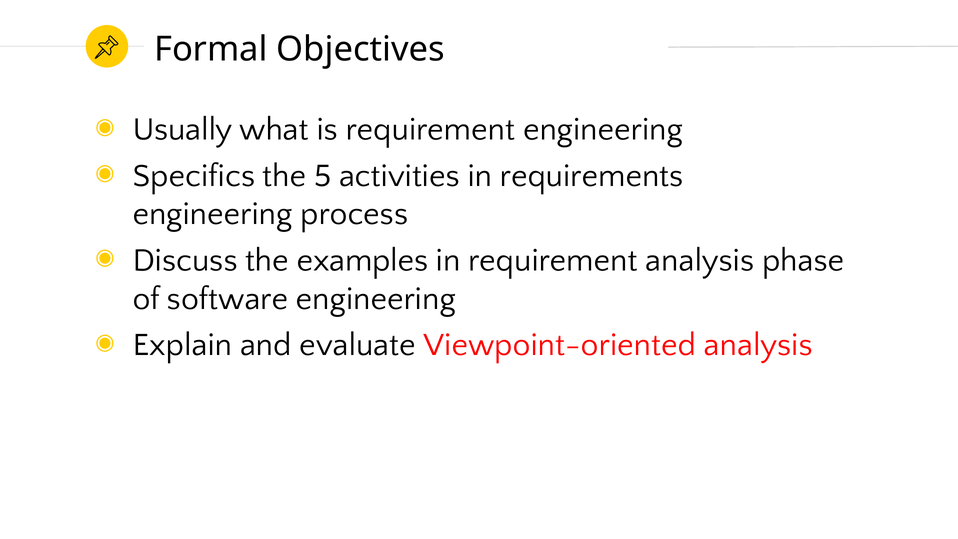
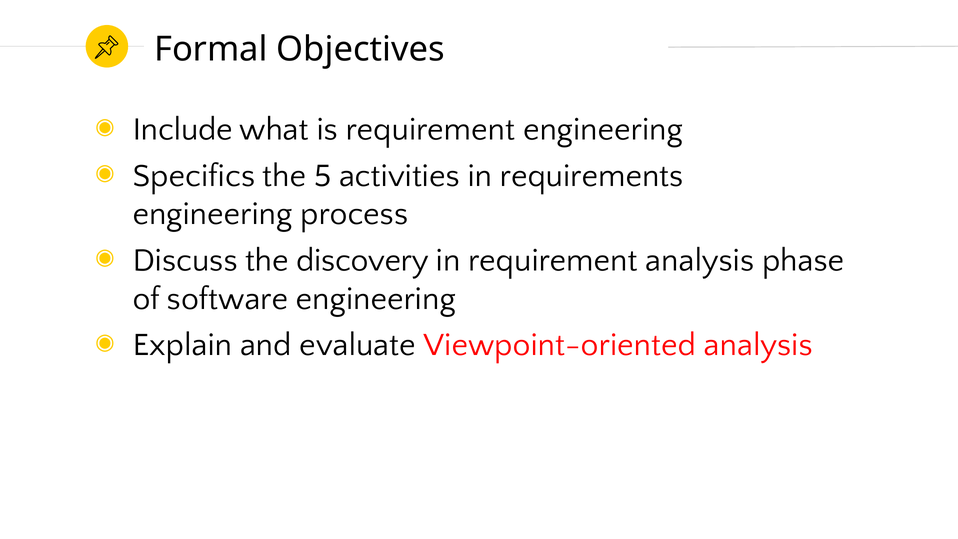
Usually: Usually -> Include (183, 129)
examples: examples -> discovery (363, 260)
